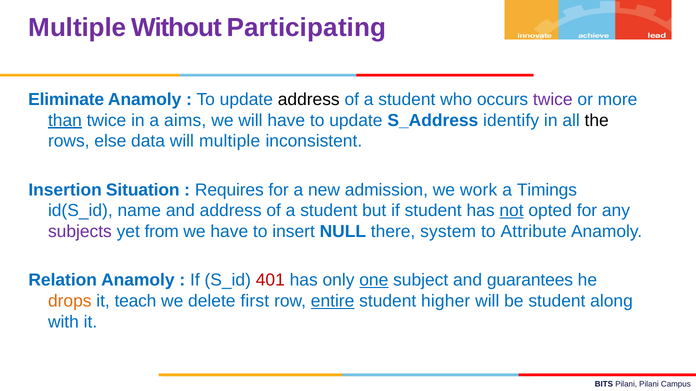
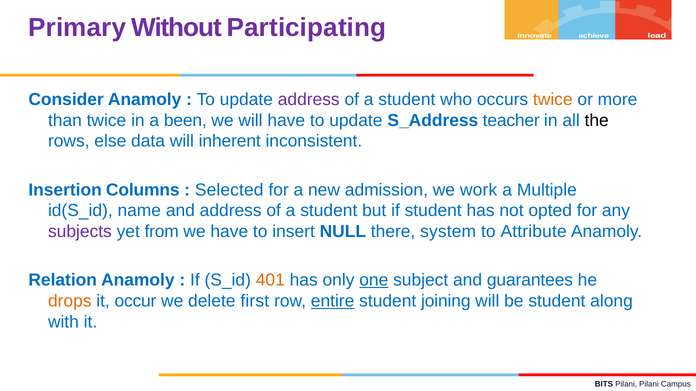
Multiple: Multiple -> Primary (77, 27)
Eliminate: Eliminate -> Consider (66, 100)
address colour: black -> purple (309, 100)
twice colour: purple -> orange (553, 100)
than underline: present -> none (65, 120)
aims: aims -> been (185, 120)
identify: identify -> teacher (511, 120)
will multiple: multiple -> inherent (230, 141)
Situation: Situation -> Columns (143, 190)
Requires: Requires -> Selected (229, 190)
Timings: Timings -> Multiple (547, 190)
not underline: present -> none (512, 211)
401 colour: red -> orange (270, 280)
teach: teach -> occur (135, 301)
higher: higher -> joining (446, 301)
